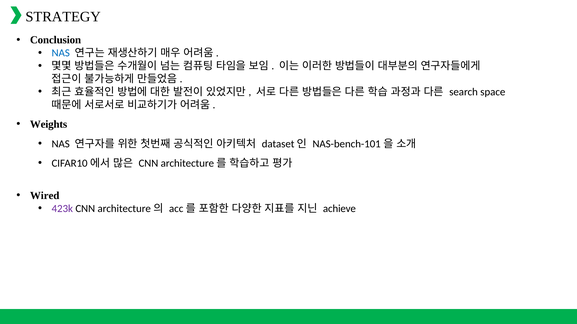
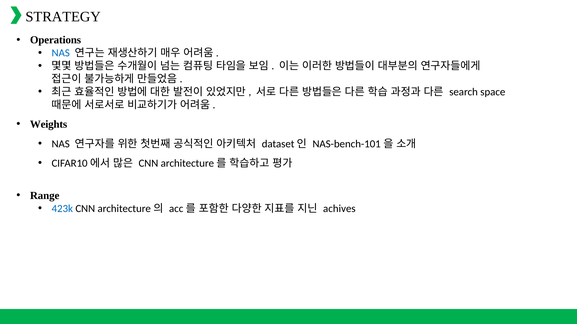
Conclusion: Conclusion -> Operations (56, 40)
Wired: Wired -> Range (45, 196)
423k colour: purple -> blue (62, 209)
achieve: achieve -> achives (339, 209)
